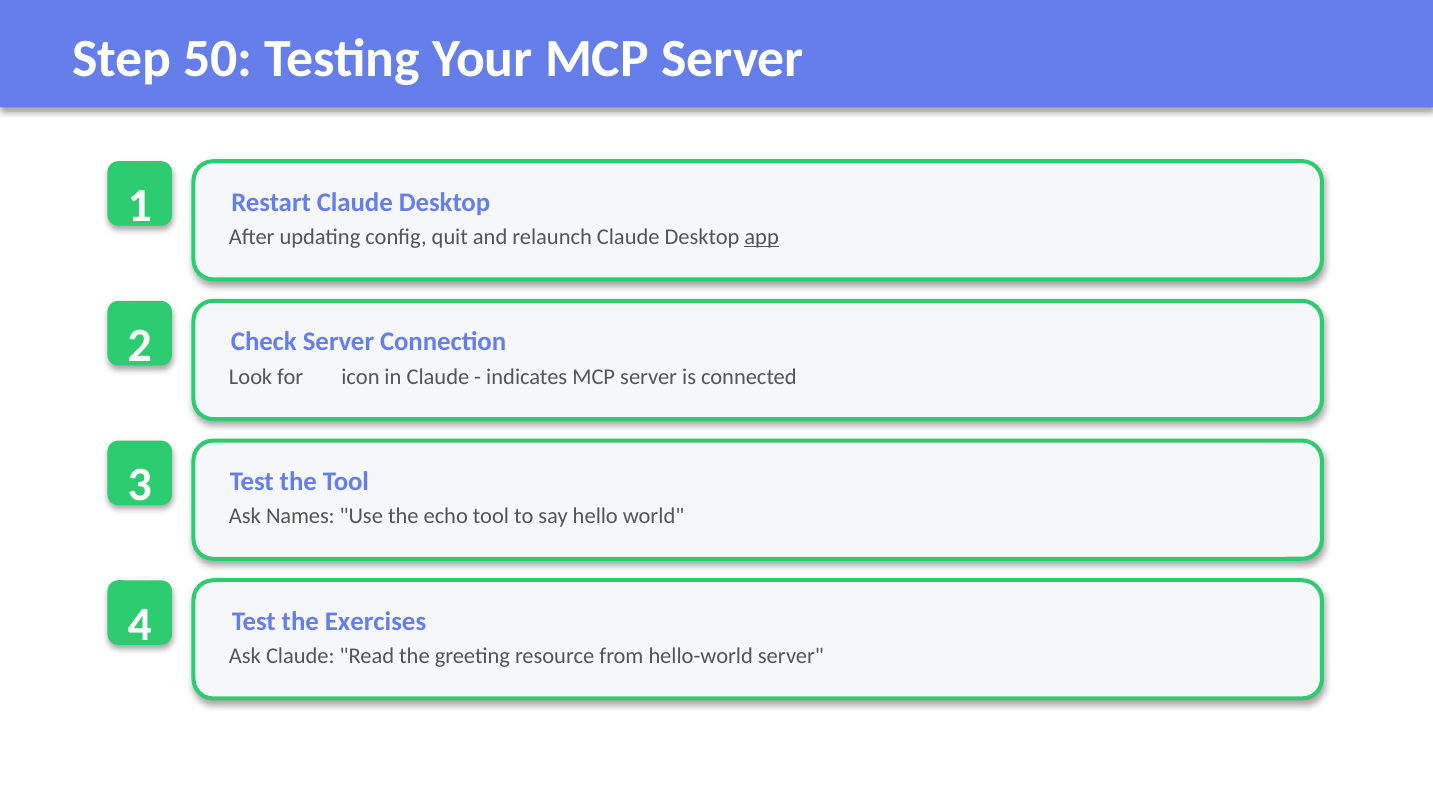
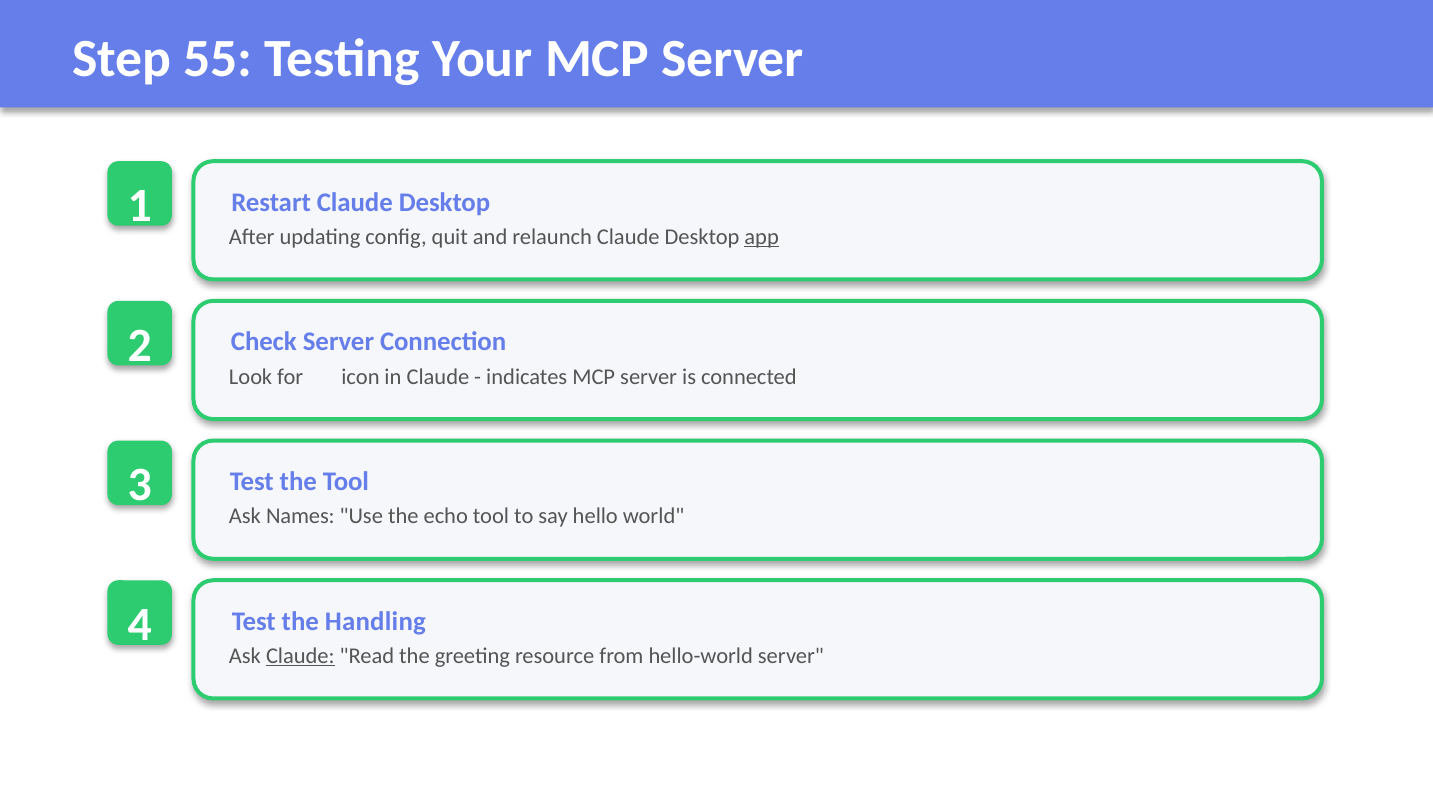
50: 50 -> 55 (218, 59)
Exercises: Exercises -> Handling (375, 622)
Claude underline: none -> present (300, 656)
